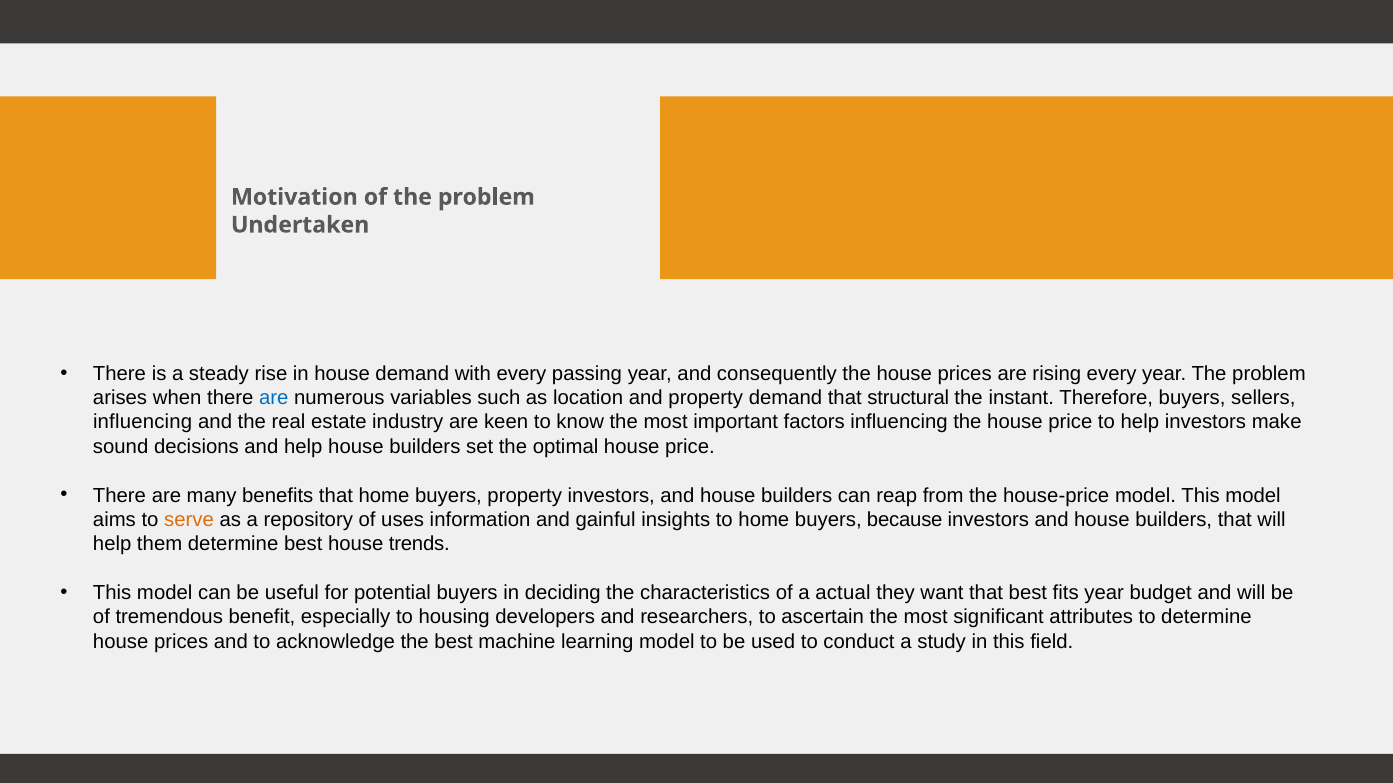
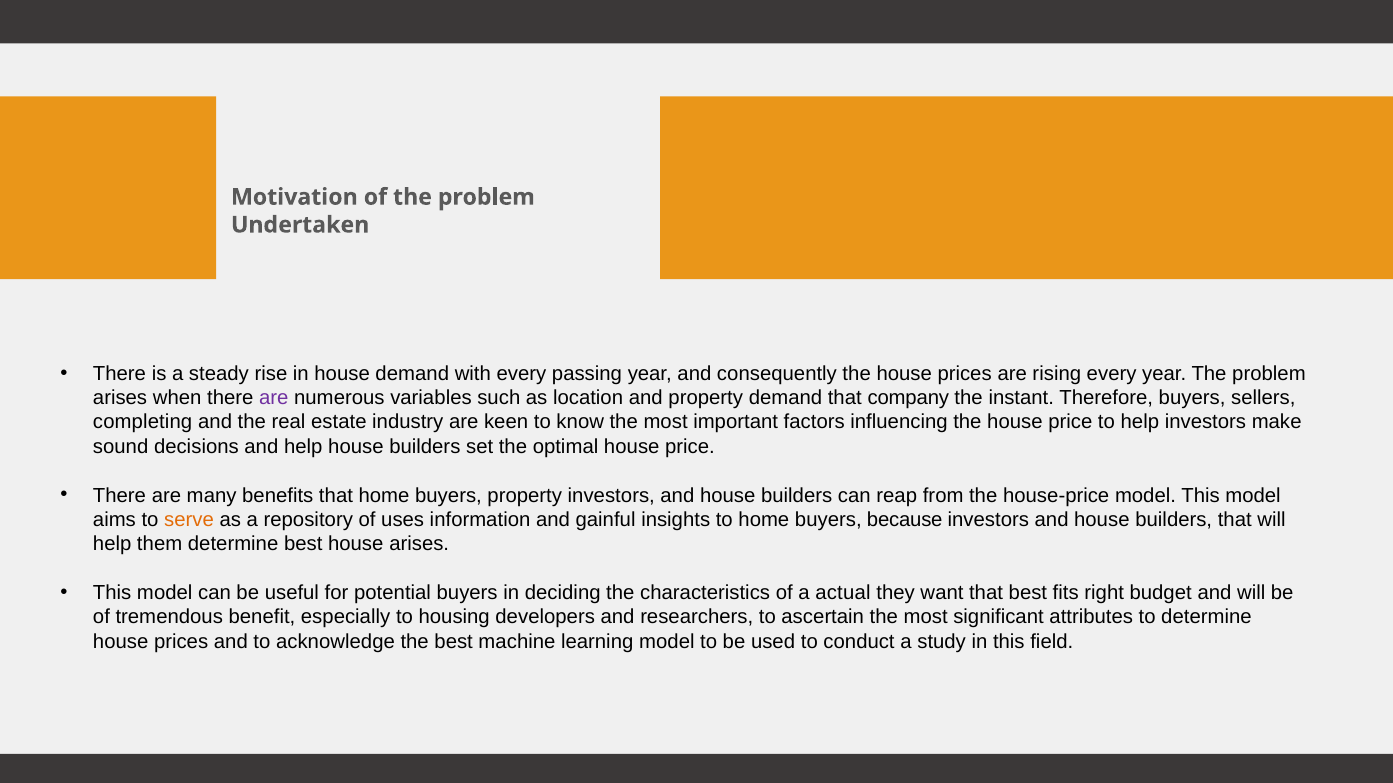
are colour: blue -> purple (274, 398)
structural: structural -> company (908, 398)
influencing: influencing -> completing (143, 423)
house trends: trends -> arises (419, 544)
fits year: year -> right (1104, 593)
